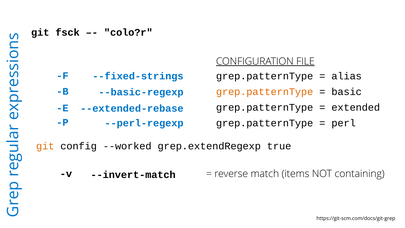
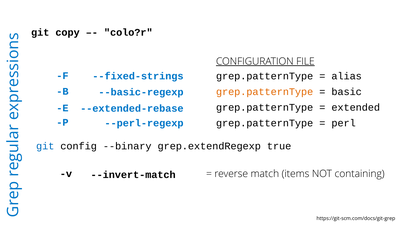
fsck: fsck -> copy (68, 32)
git colour: orange -> blue (45, 146)
--worked: --worked -> --binary (127, 146)
